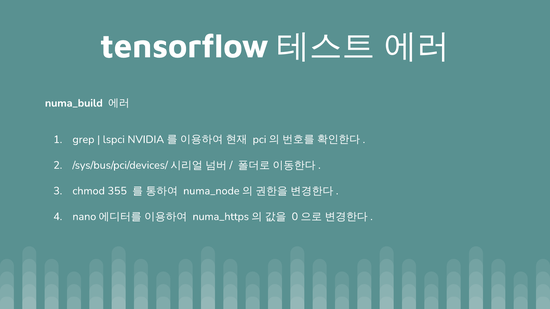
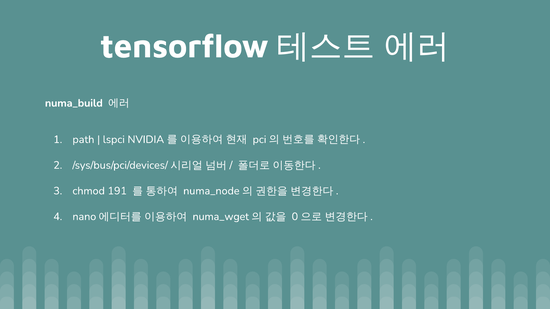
grep: grep -> path (83, 140)
355: 355 -> 191 (117, 191)
numa_https: numa_https -> numa_wget (221, 217)
